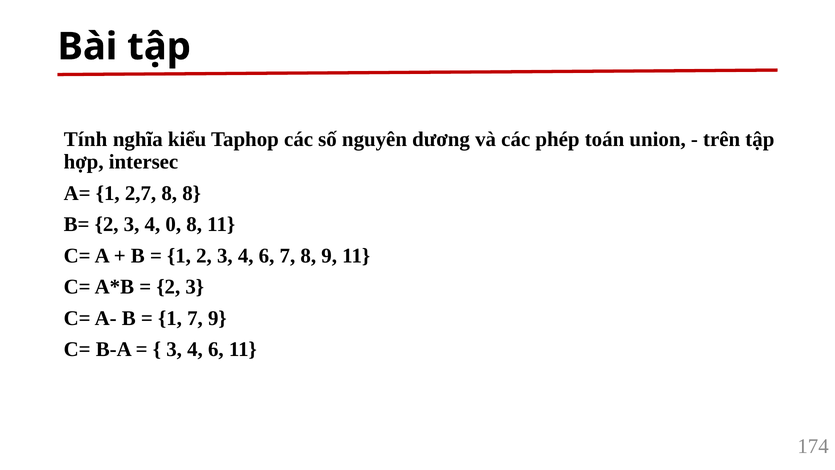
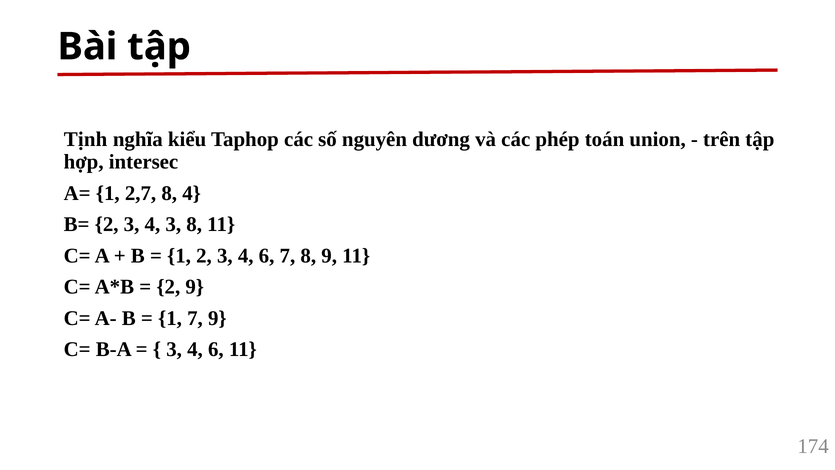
Tính: Tính -> Tịnh (86, 139)
8 8: 8 -> 4 (192, 193)
4 0: 0 -> 3 (173, 224)
3: 3 -> 9 (195, 287)
